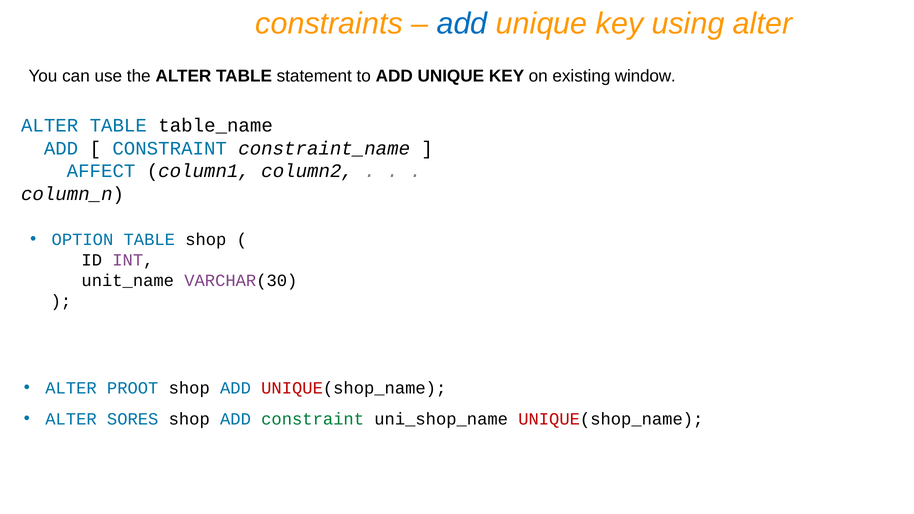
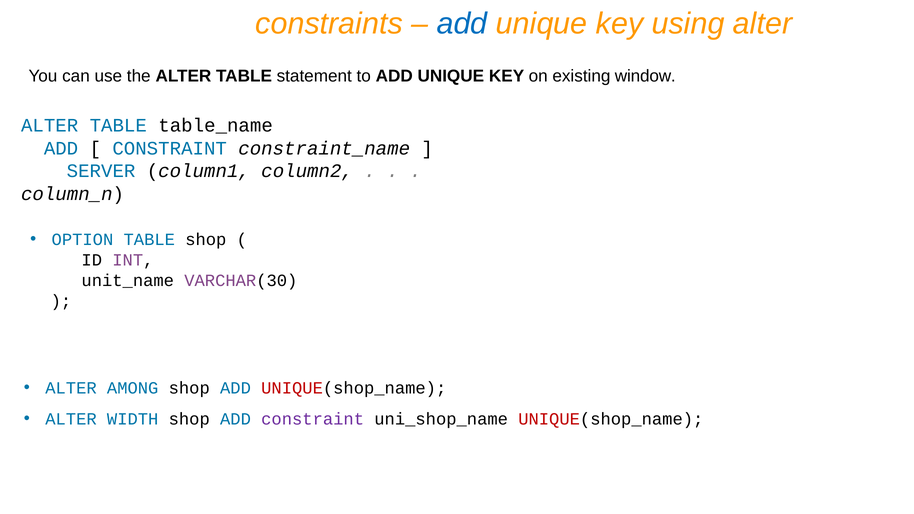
AFFECT: AFFECT -> SERVER (101, 171)
PROOT: PROOT -> AMONG (133, 388)
SORES: SORES -> WIDTH (133, 419)
constraint colour: green -> purple (313, 419)
